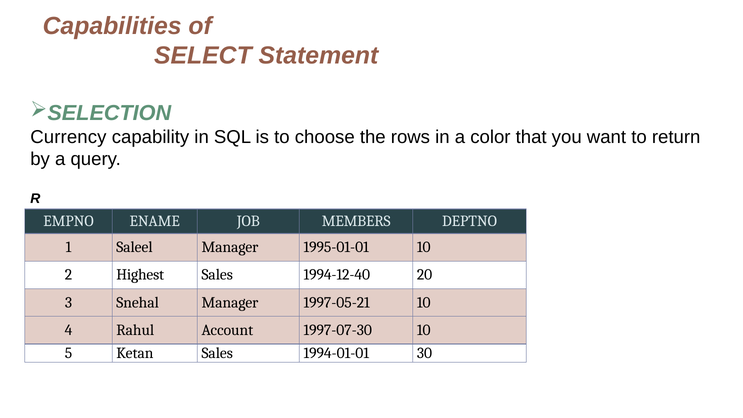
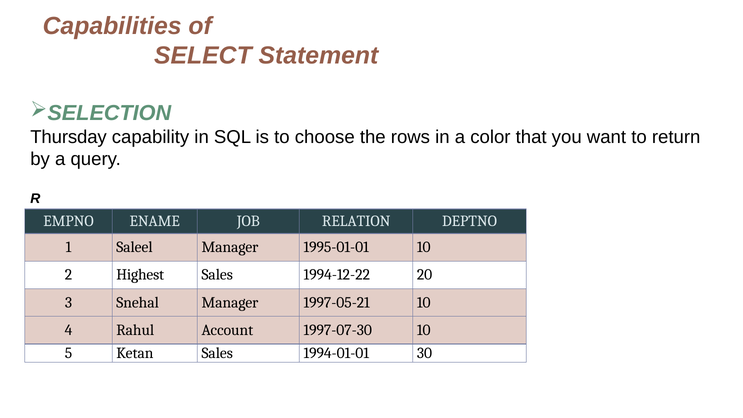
Currency: Currency -> Thursday (69, 137)
MEMBERS: MEMBERS -> RELATION (356, 221)
1994-12-40: 1994-12-40 -> 1994-12-22 (337, 275)
